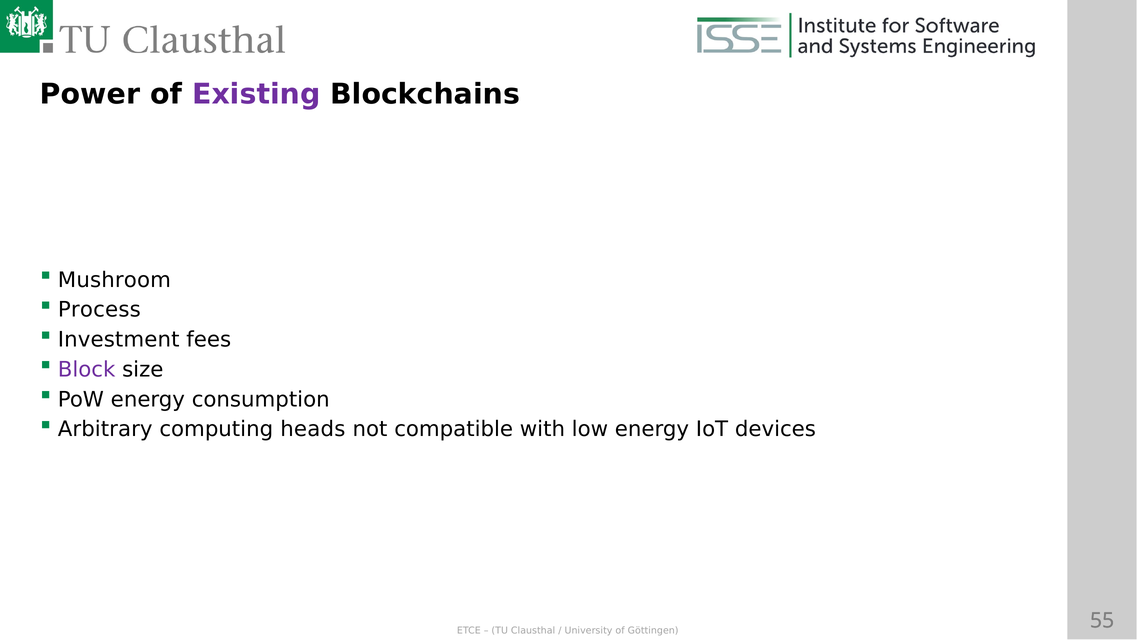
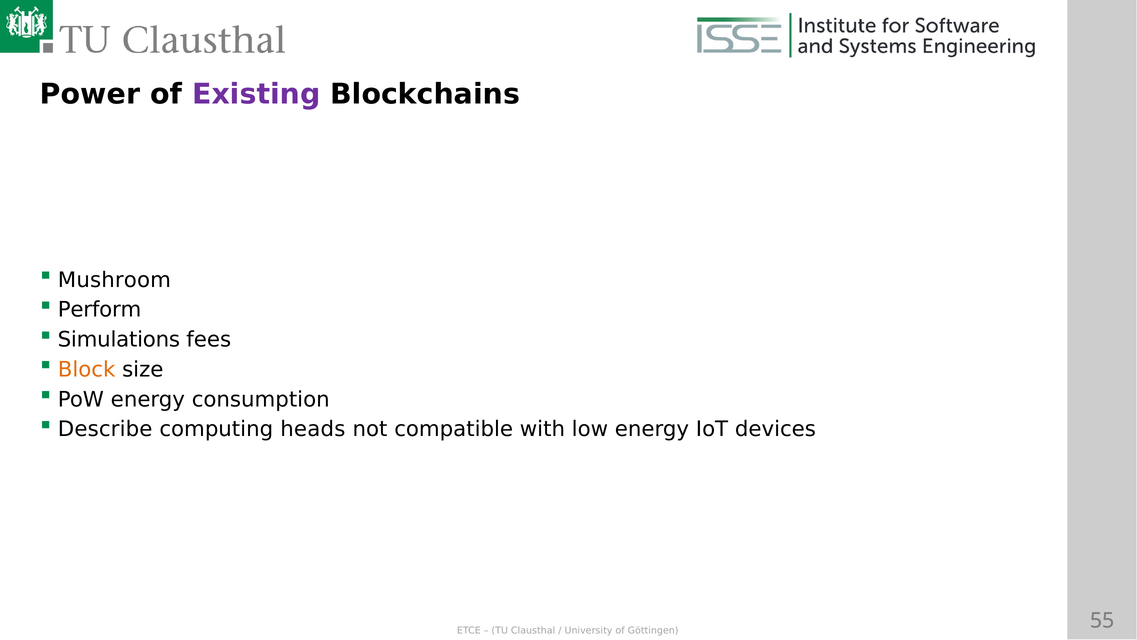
Process: Process -> Perform (100, 310)
Investment: Investment -> Simulations (119, 340)
Block colour: purple -> orange (87, 369)
Arbitrary: Arbitrary -> Describe (105, 429)
